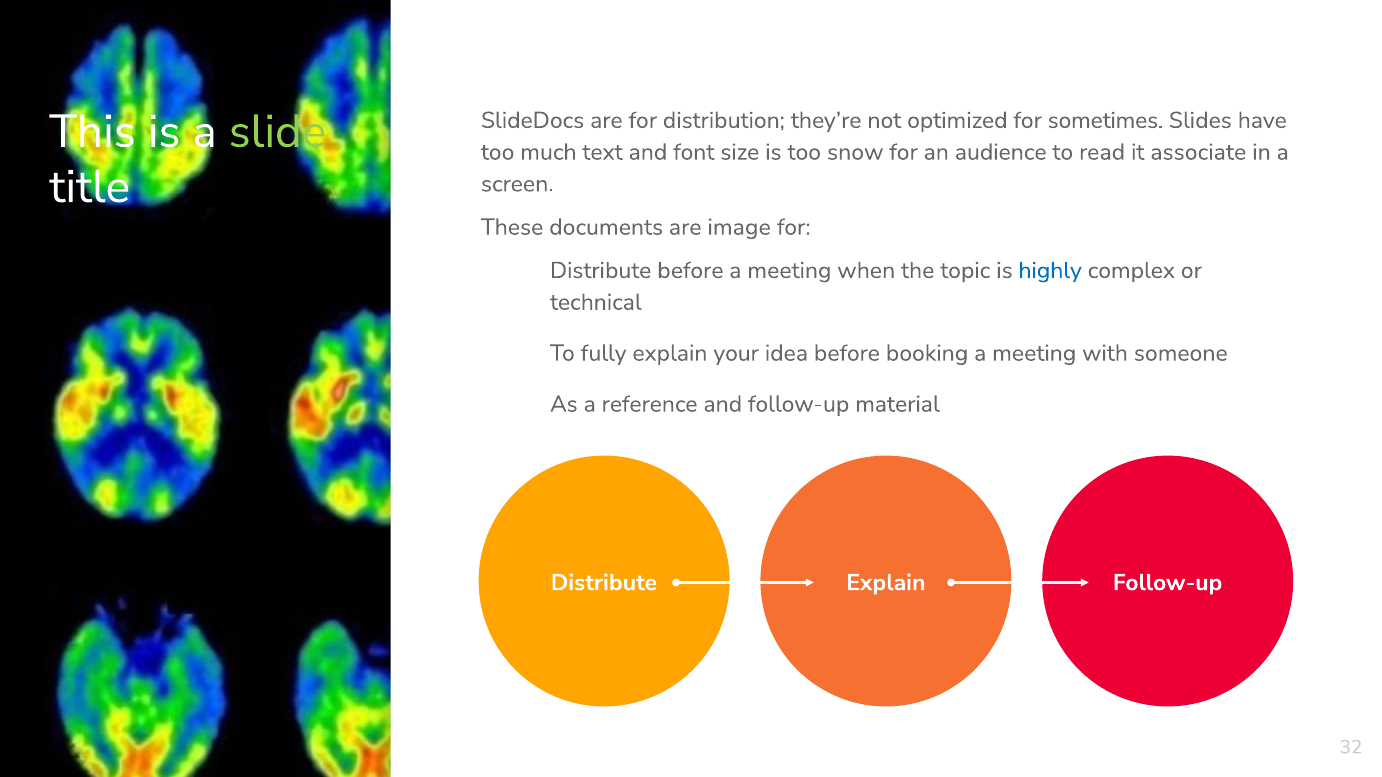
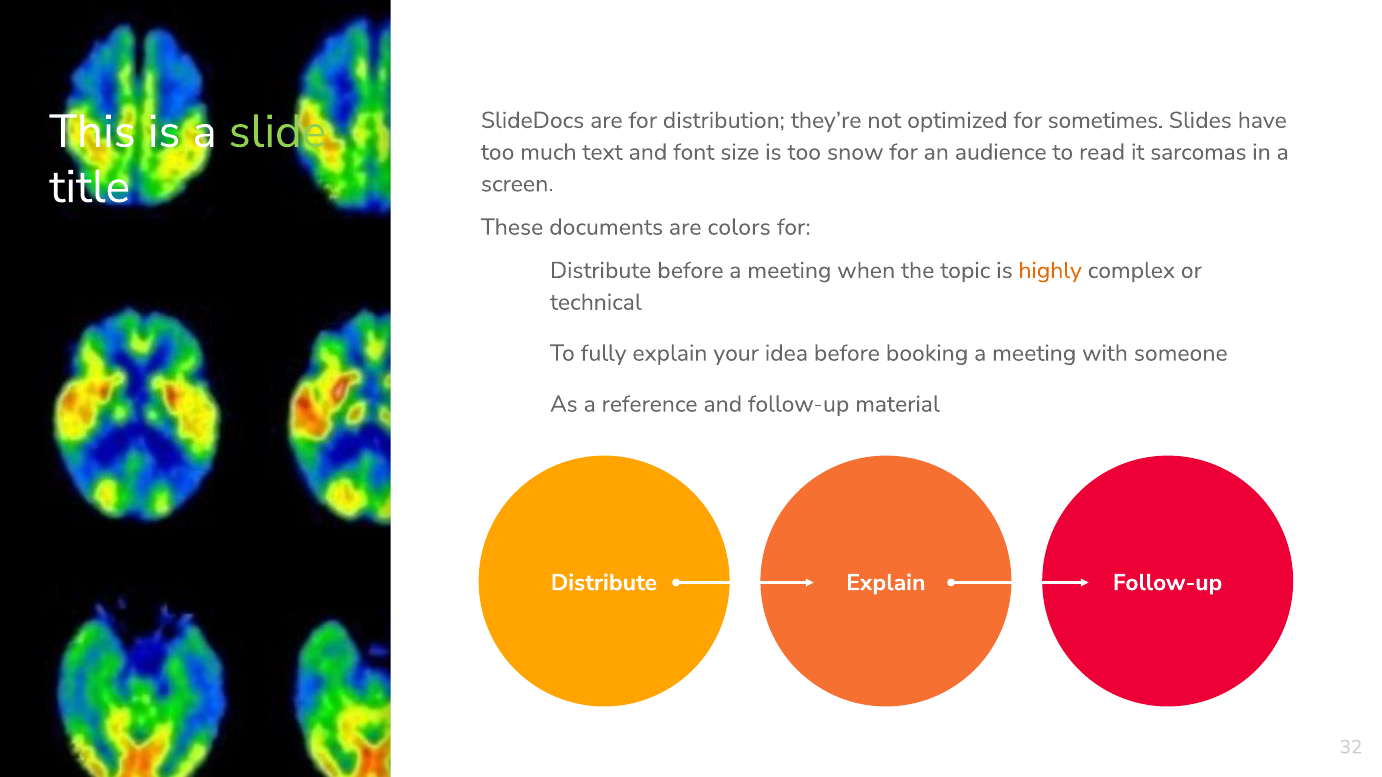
associate: associate -> sarcomas (1198, 152)
image: image -> colors (739, 227)
highly colour: blue -> orange (1050, 271)
